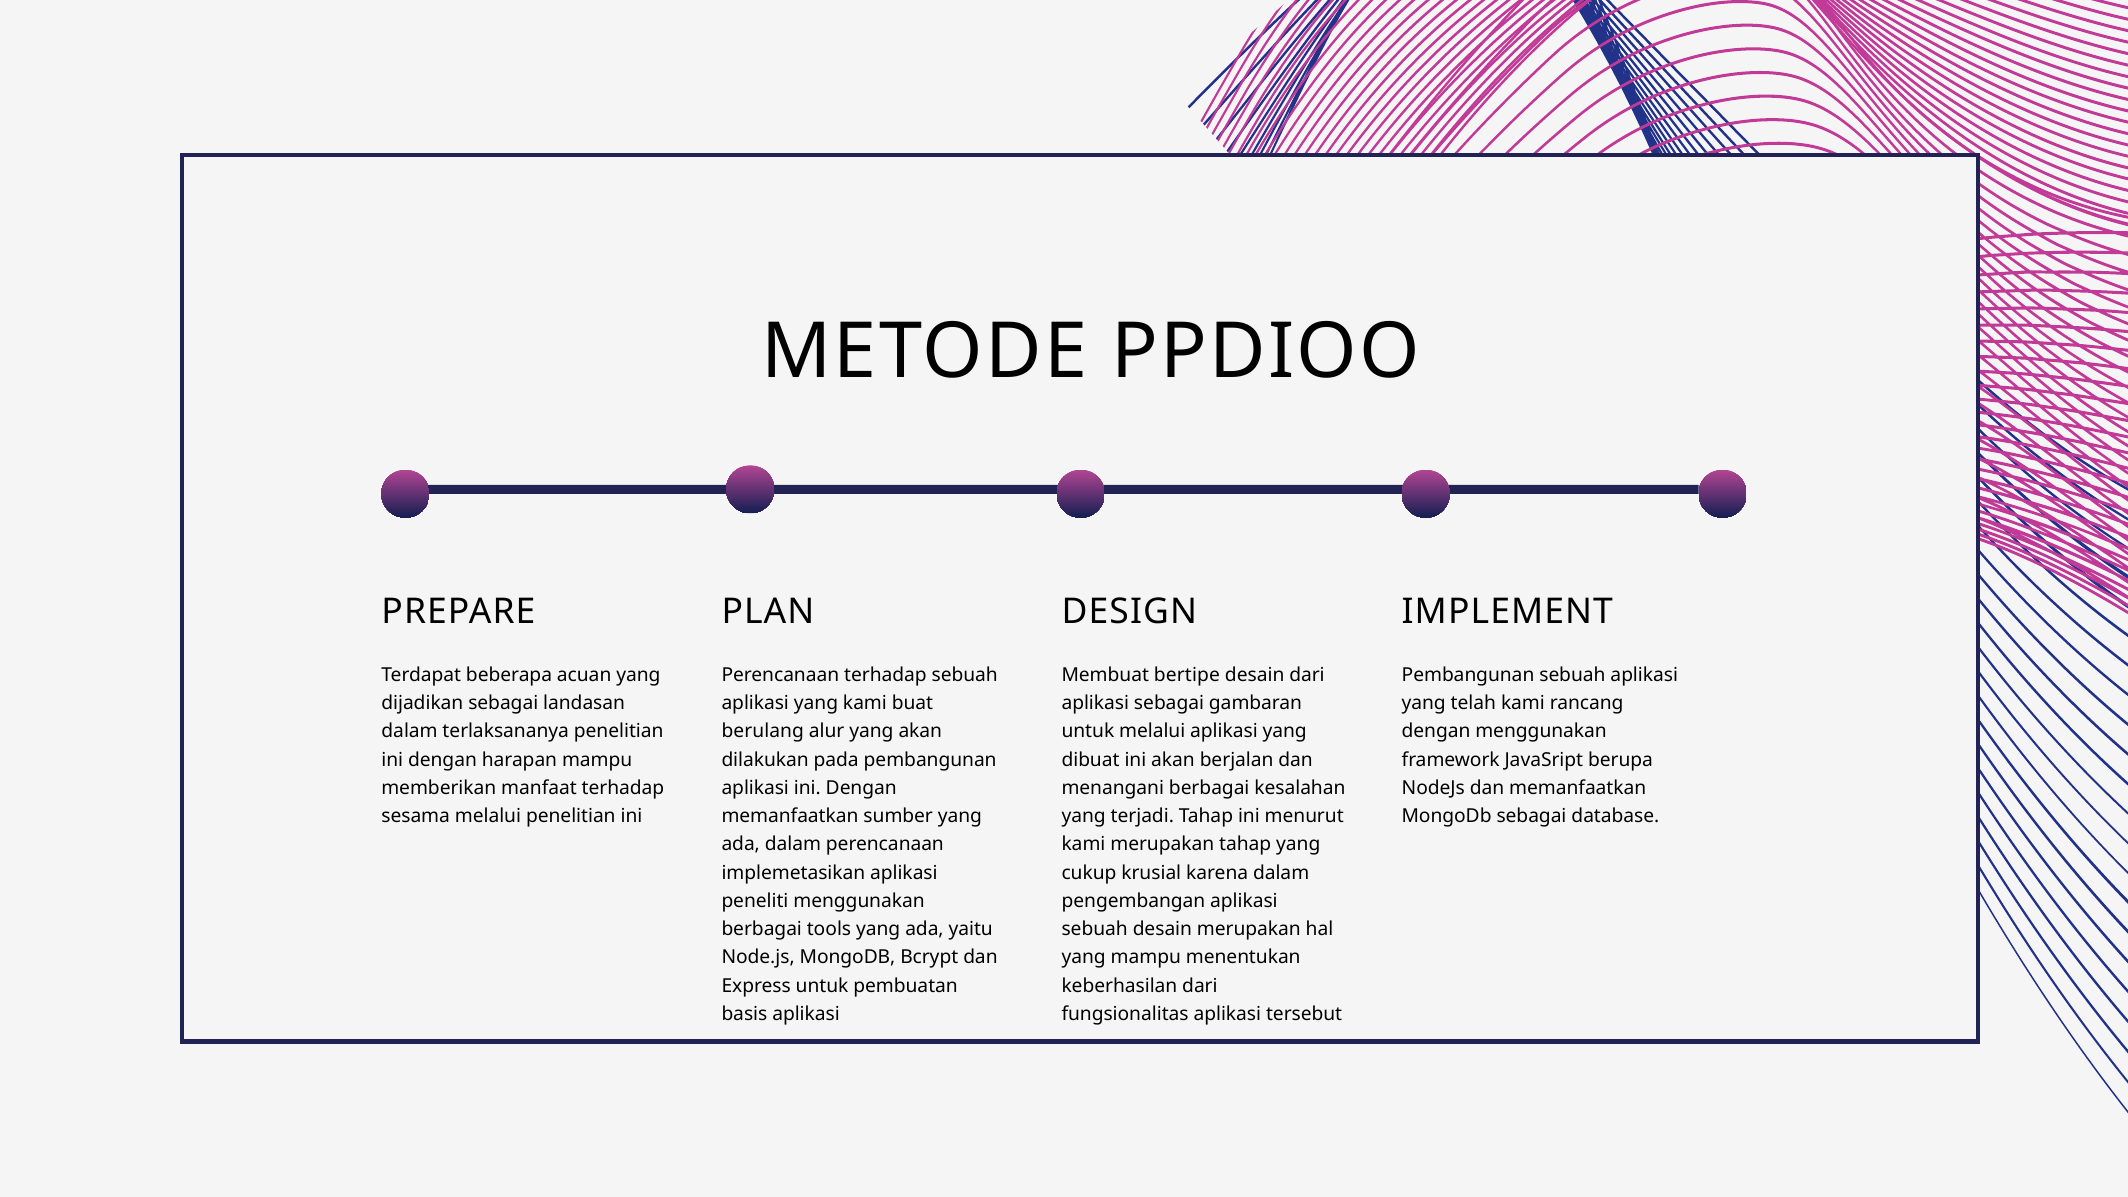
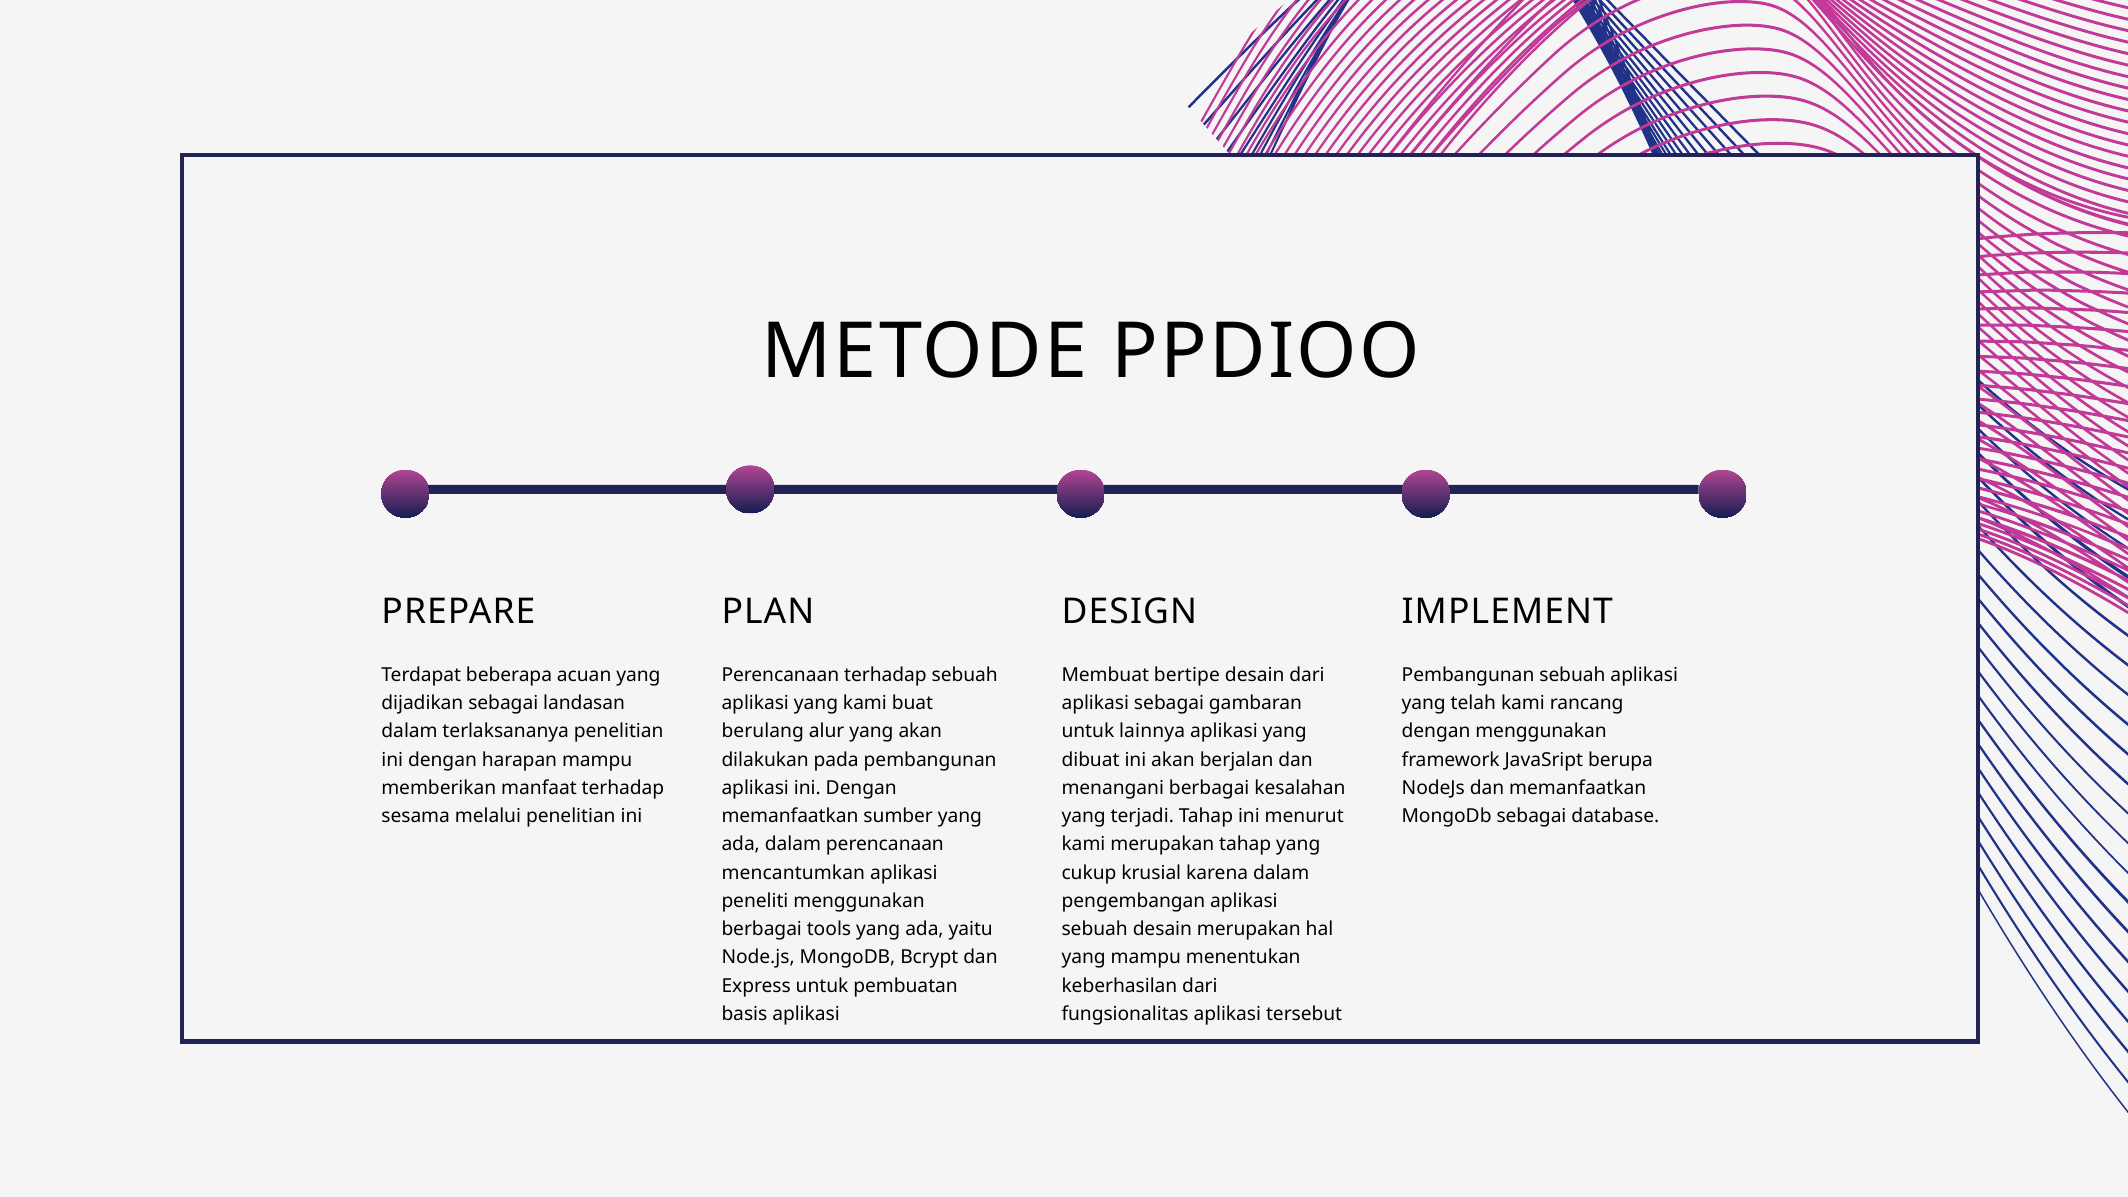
untuk melalui: melalui -> lainnya (1152, 732)
implemetasikan: implemetasikan -> mencantumkan (793, 873)
